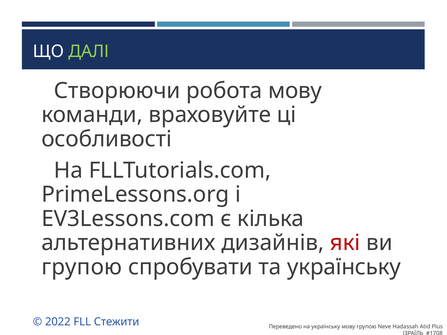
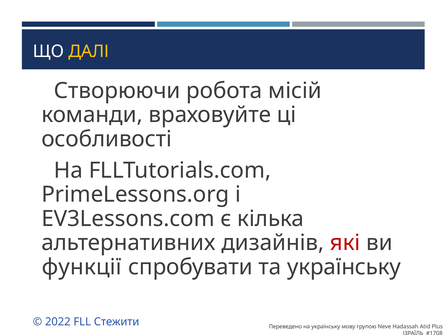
ДАЛІ colour: light green -> yellow (89, 51)
робота мову: мову -> місій (295, 91)
групою: групою -> функції (82, 267)
